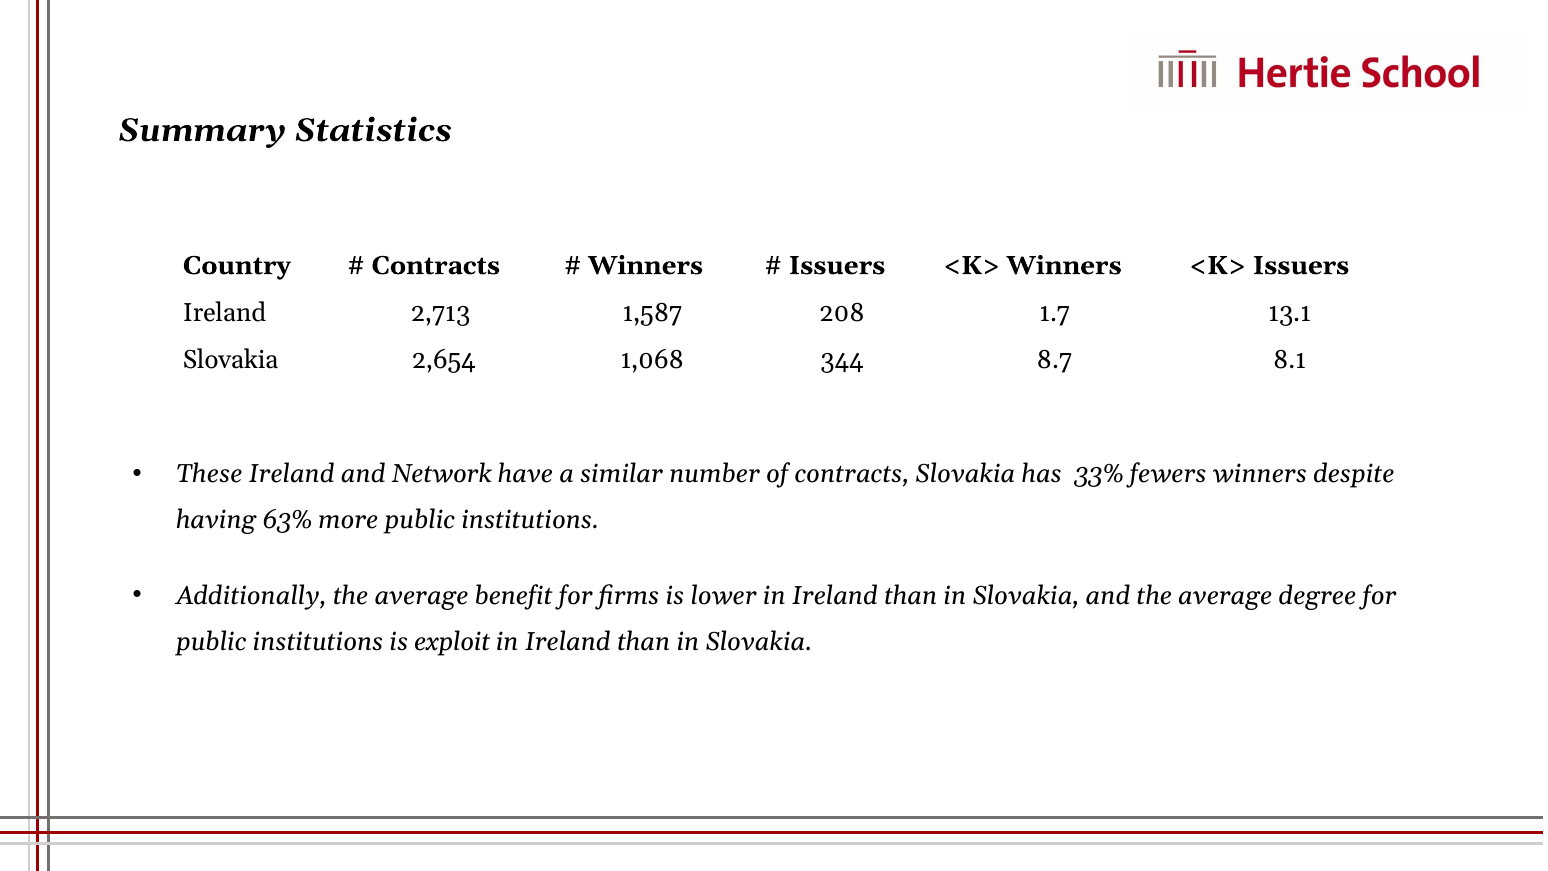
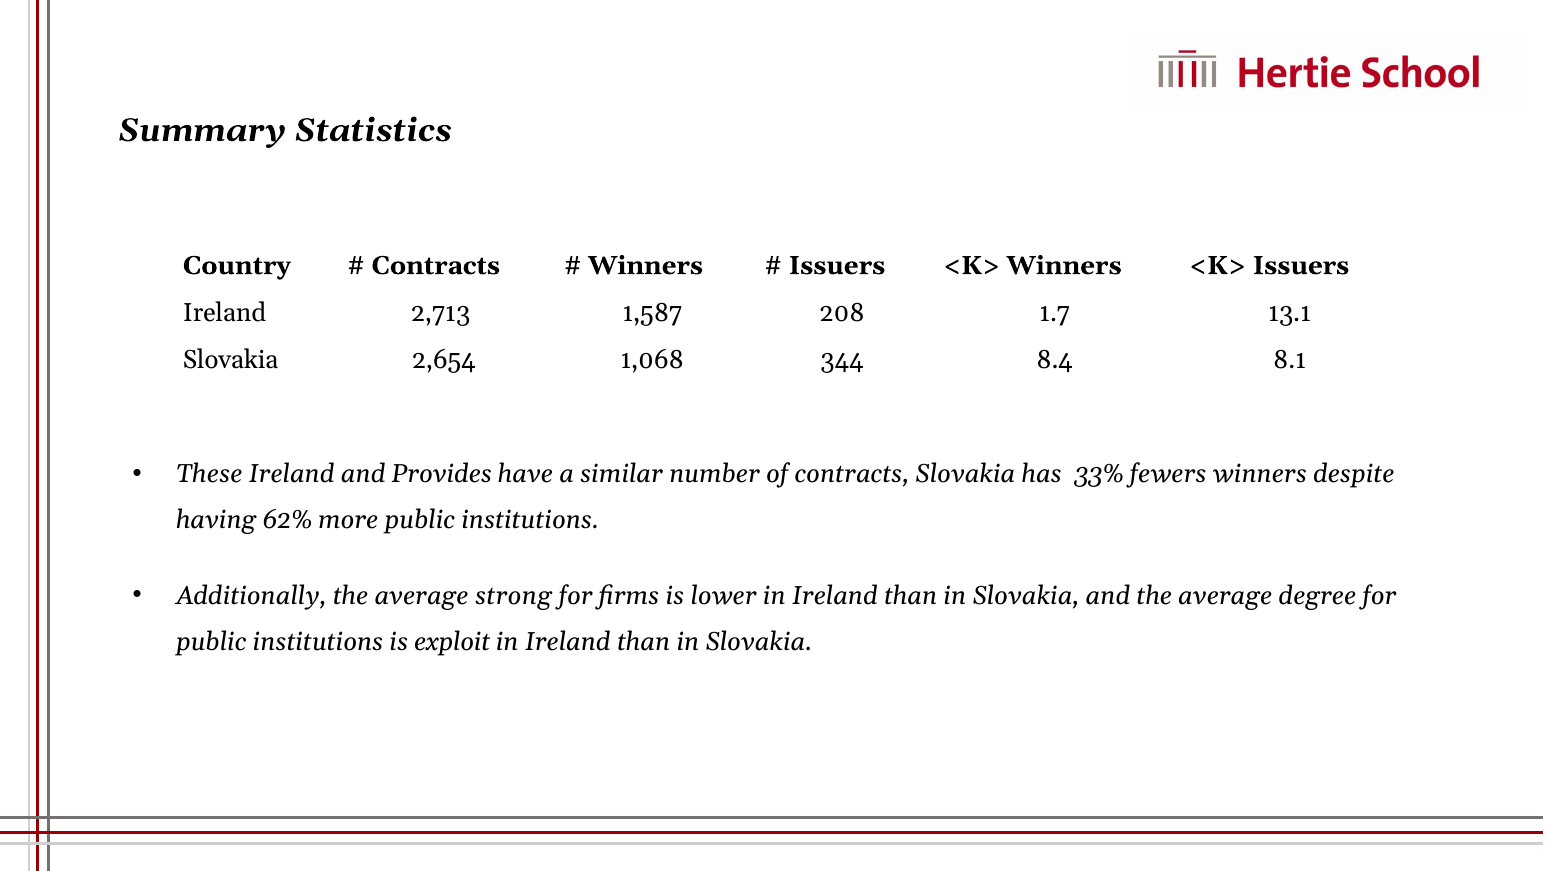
8.7: 8.7 -> 8.4 (1055, 360)
Network: Network -> Provides (442, 474)
63%: 63% -> 62% (287, 520)
benefit: benefit -> strong (514, 596)
